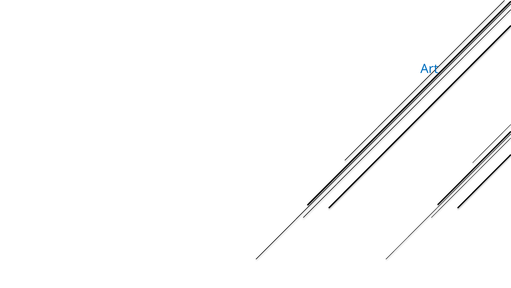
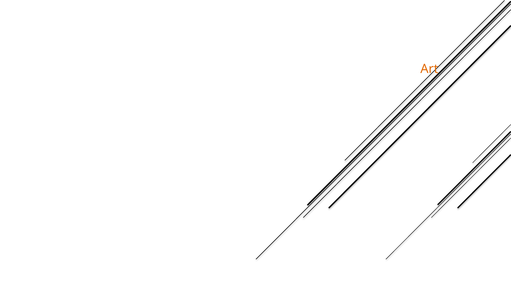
Art colour: blue -> orange (429, 69)
